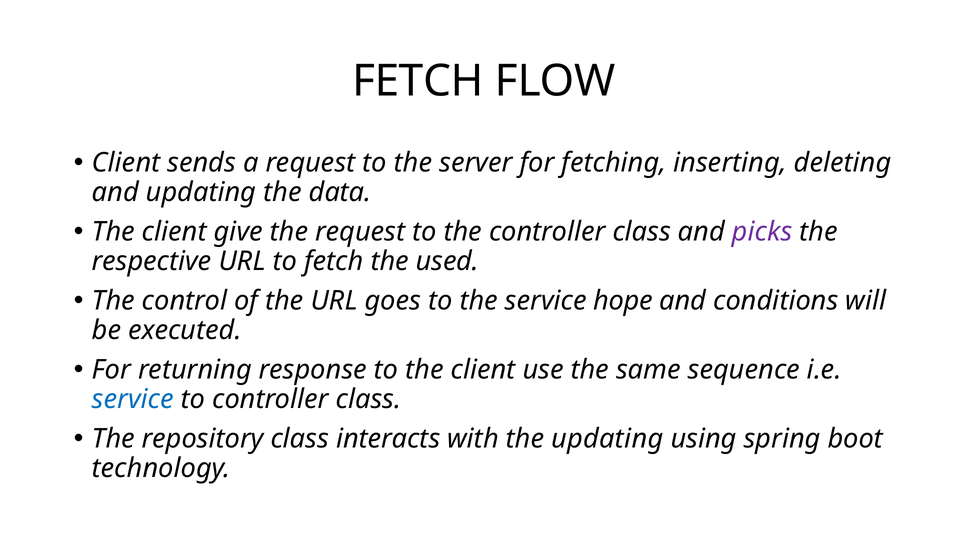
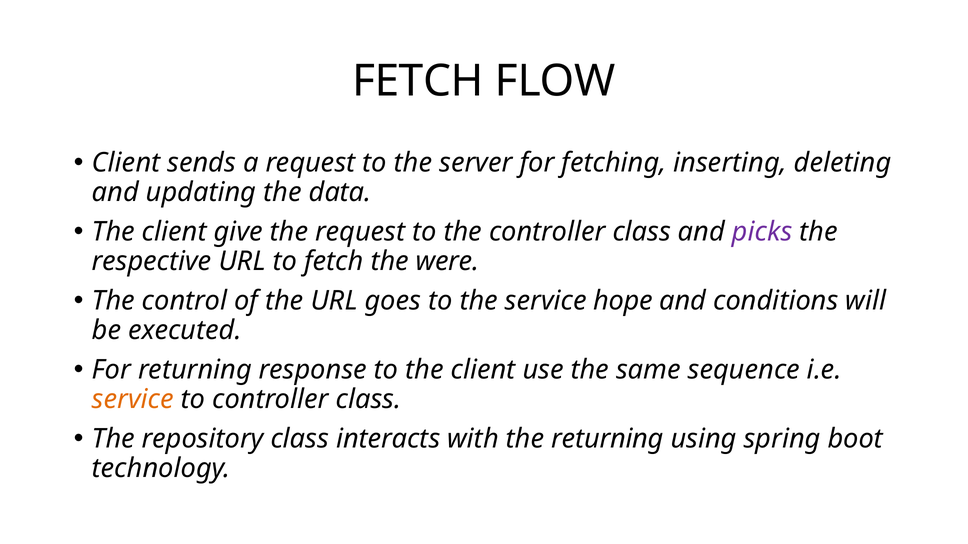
used: used -> were (447, 262)
service colour: blue -> orange (133, 399)
the updating: updating -> returning (608, 439)
